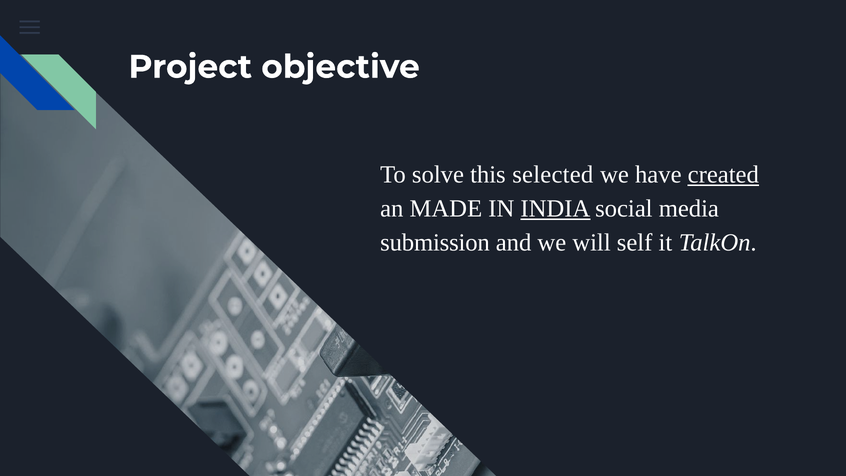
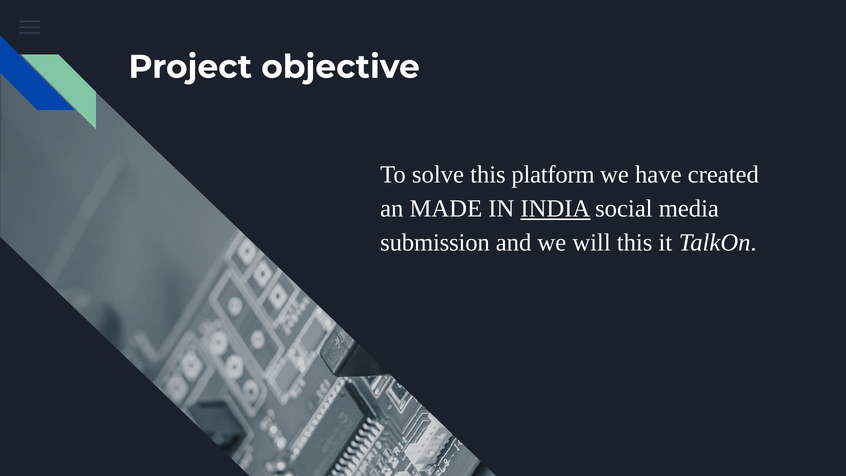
selected: selected -> platform (553, 174)
created underline: present -> none (723, 174)
will self: self -> this (635, 243)
